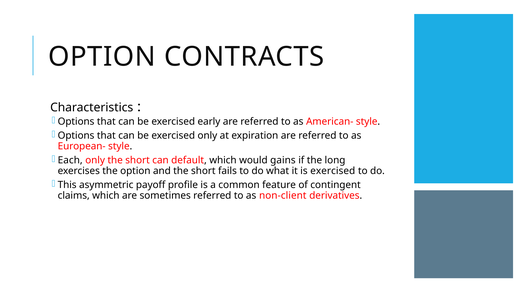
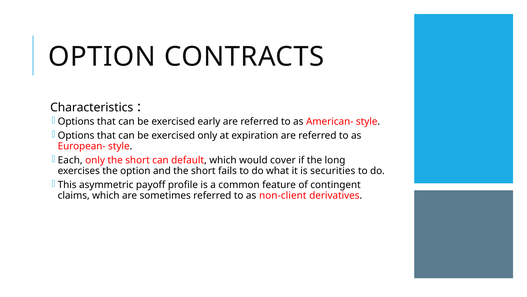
gains: gains -> cover (283, 160)
is exercised: exercised -> securities (333, 171)
